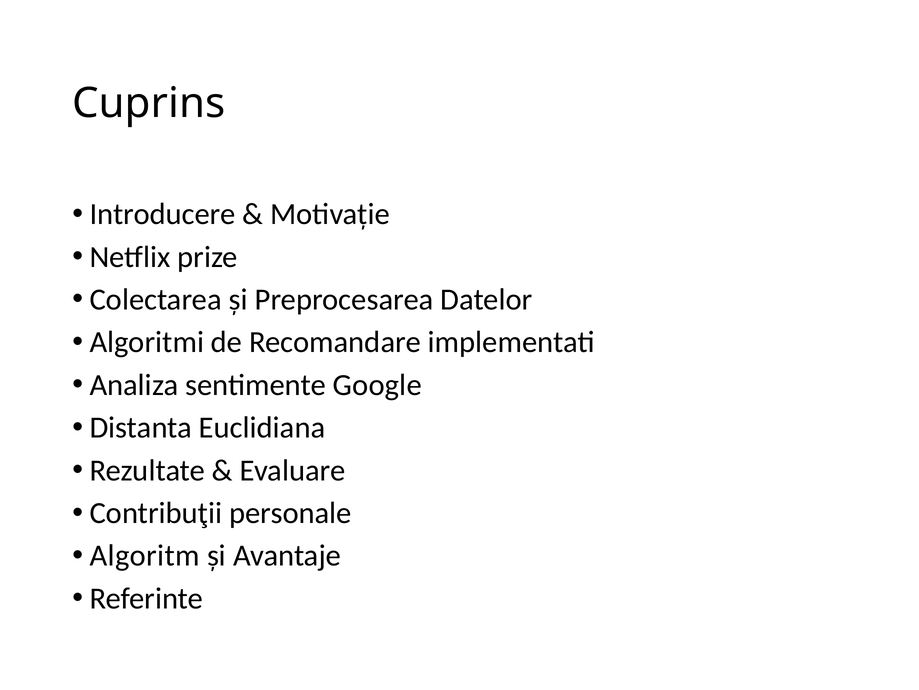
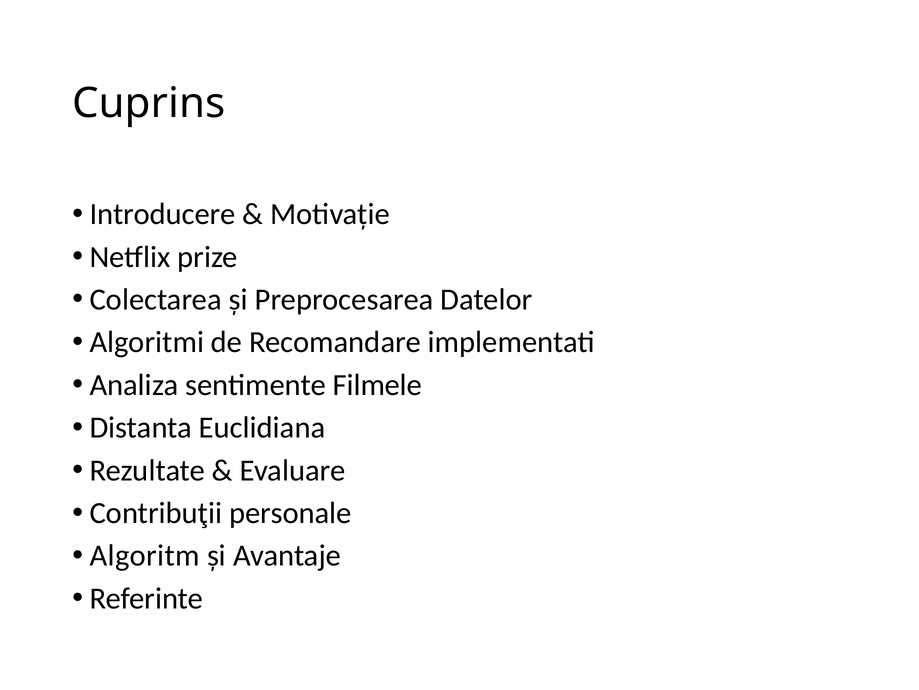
Google: Google -> Filmele (377, 385)
